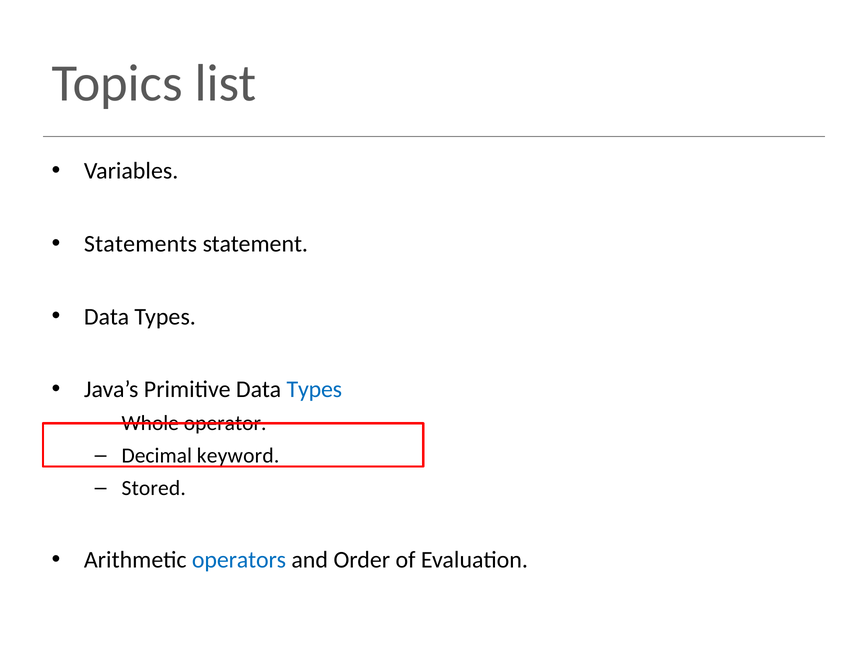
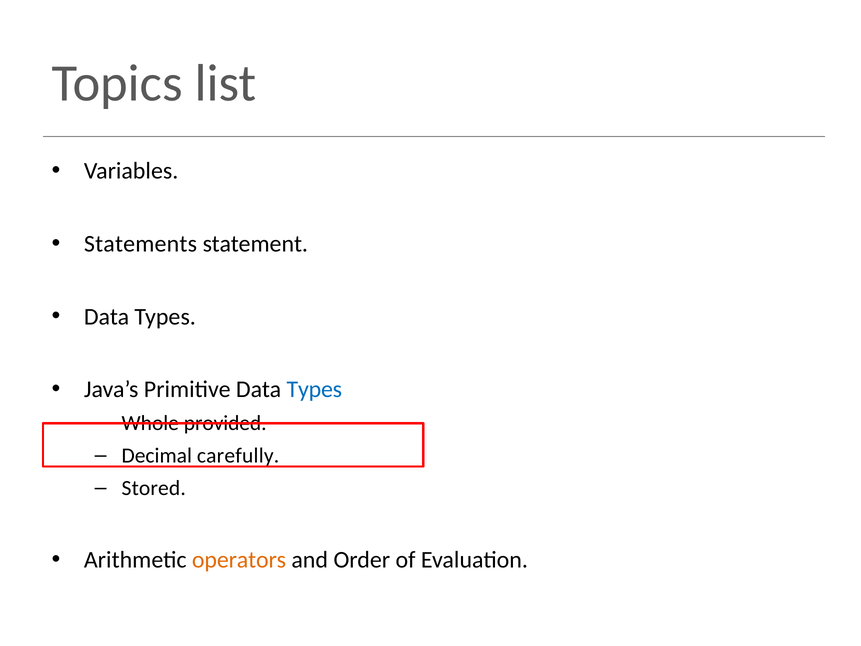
operator: operator -> provided (225, 423)
keyword: keyword -> carefully (238, 456)
operators colour: blue -> orange (239, 560)
